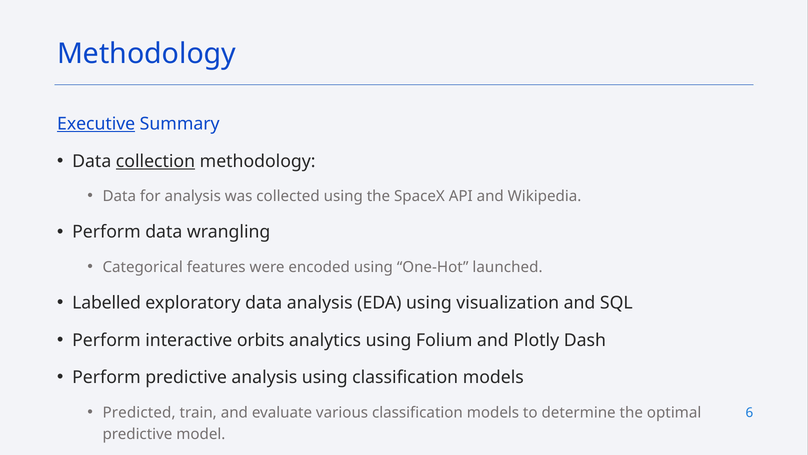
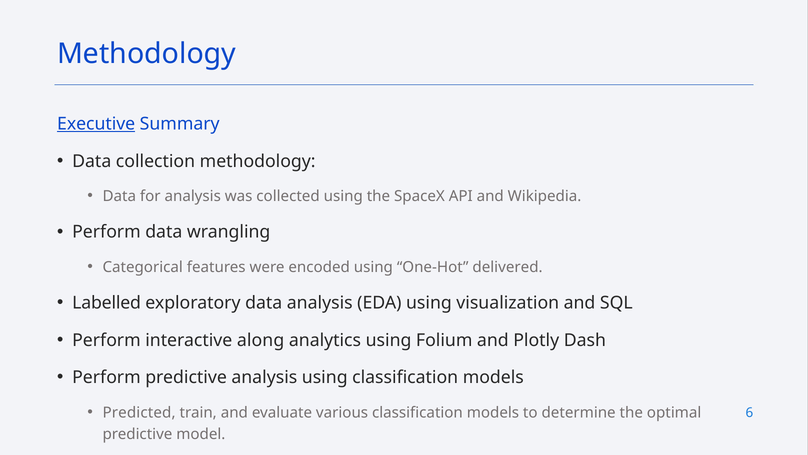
collection underline: present -> none (155, 161)
launched: launched -> delivered (508, 267)
orbits: orbits -> along (261, 340)
